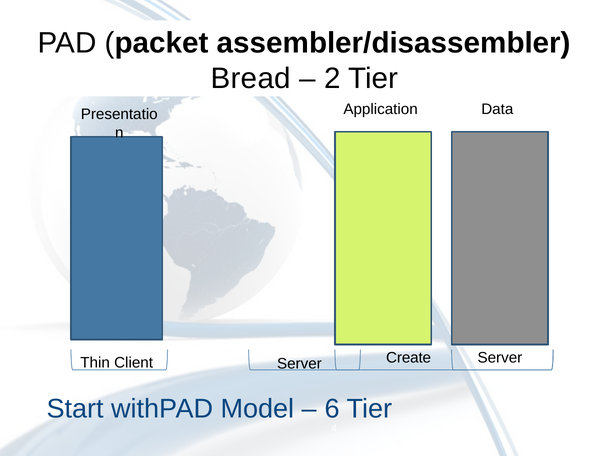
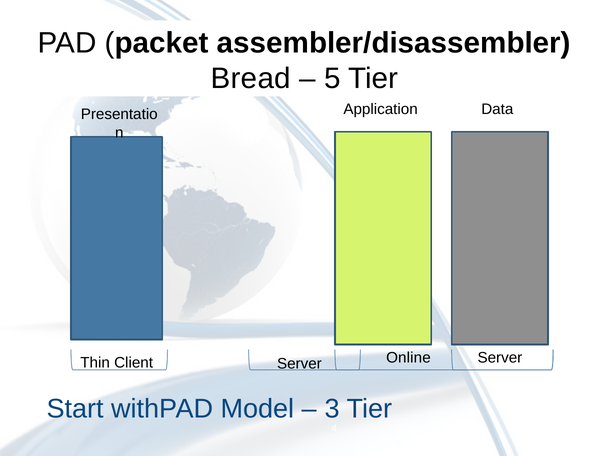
2: 2 -> 5 (332, 79)
Create: Create -> Online (408, 358)
6: 6 -> 3 (332, 410)
